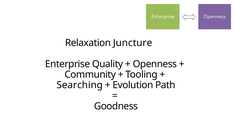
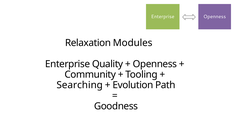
Juncture: Juncture -> Modules (133, 43)
